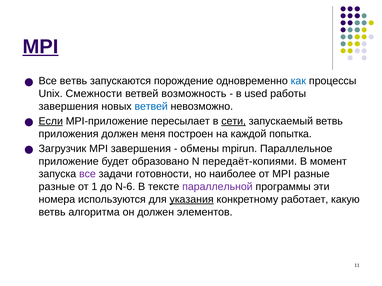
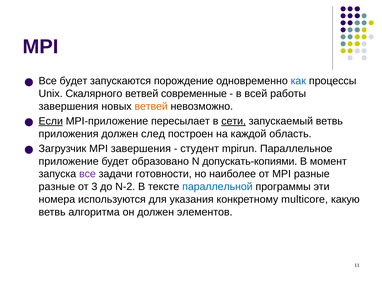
MPI underline: present -> none (40, 47)
Все ветвь: ветвь -> будет (73, 81)
Смежности: Смежности -> Скалярного (94, 94)
возможность: возможность -> современные (194, 94)
used: used -> всей (256, 94)
ветвей colour: blue -> orange (151, 107)
меня: меня -> след (153, 134)
попытка: попытка -> область (290, 134)
обмены: обмены -> студент (200, 149)
передаёт-копиями: передаёт-копиями -> допускать-копиями (250, 162)
1: 1 -> 3 (94, 187)
N-6: N-6 -> N-2 (125, 187)
параллельной colour: purple -> blue (217, 187)
указания underline: present -> none (192, 200)
работает: работает -> multicore (305, 200)
